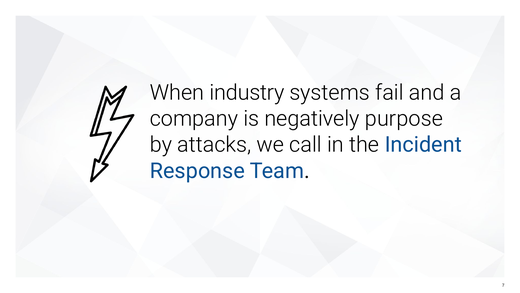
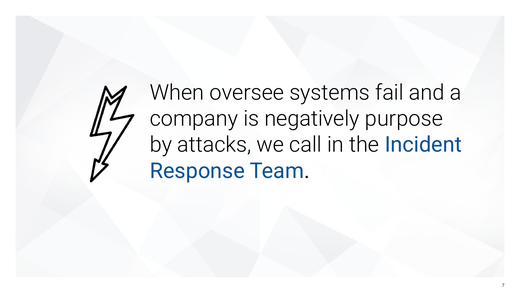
industry: industry -> oversee (247, 93)
